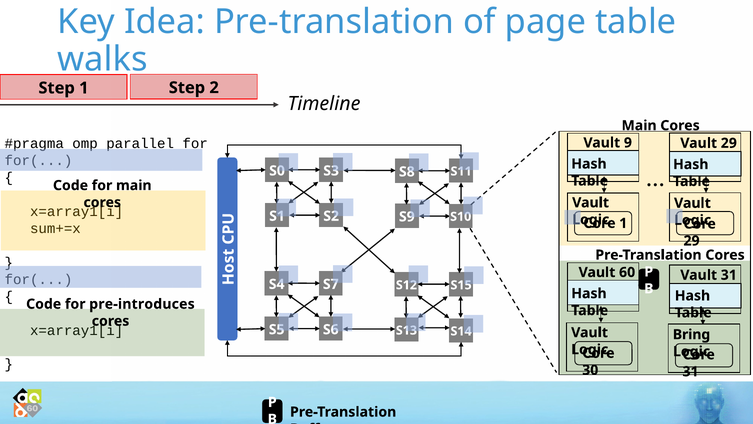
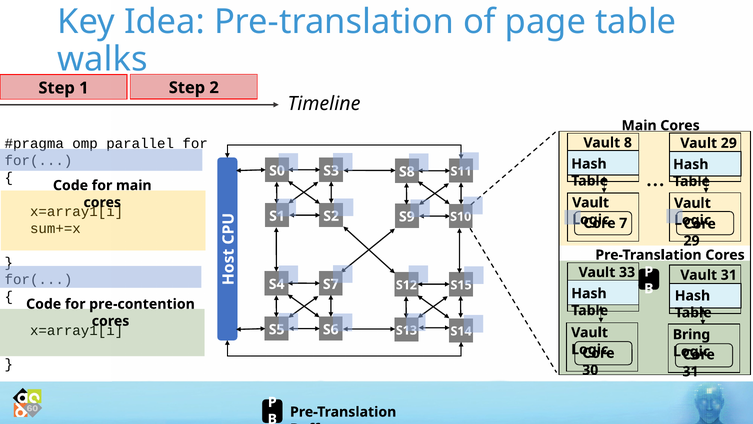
9: 9 -> 8 (628, 143)
1: 1 -> 7 (623, 223)
60: 60 -> 33 (627, 272)
pre-introduces: pre-introduces -> pre-contention (142, 304)
